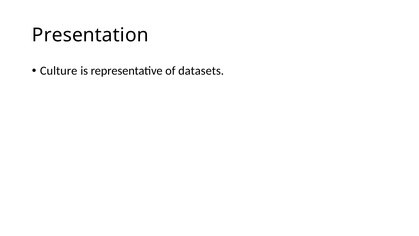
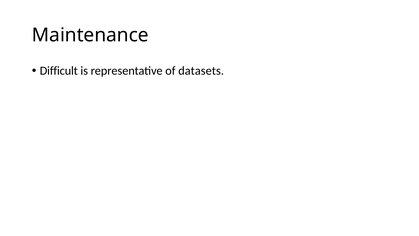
Presentation: Presentation -> Maintenance (90, 35)
Culture: Culture -> Difficult (59, 71)
